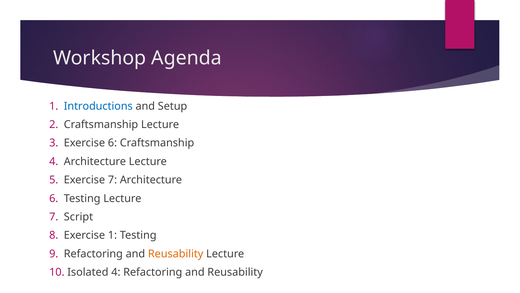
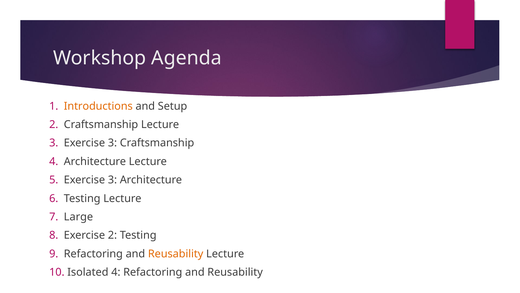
Introductions colour: blue -> orange (98, 106)
3 Exercise 6: 6 -> 3 (112, 143)
7: 7 -> 3 (112, 180)
Script: Script -> Large (78, 217)
Exercise 1: 1 -> 2 (112, 235)
